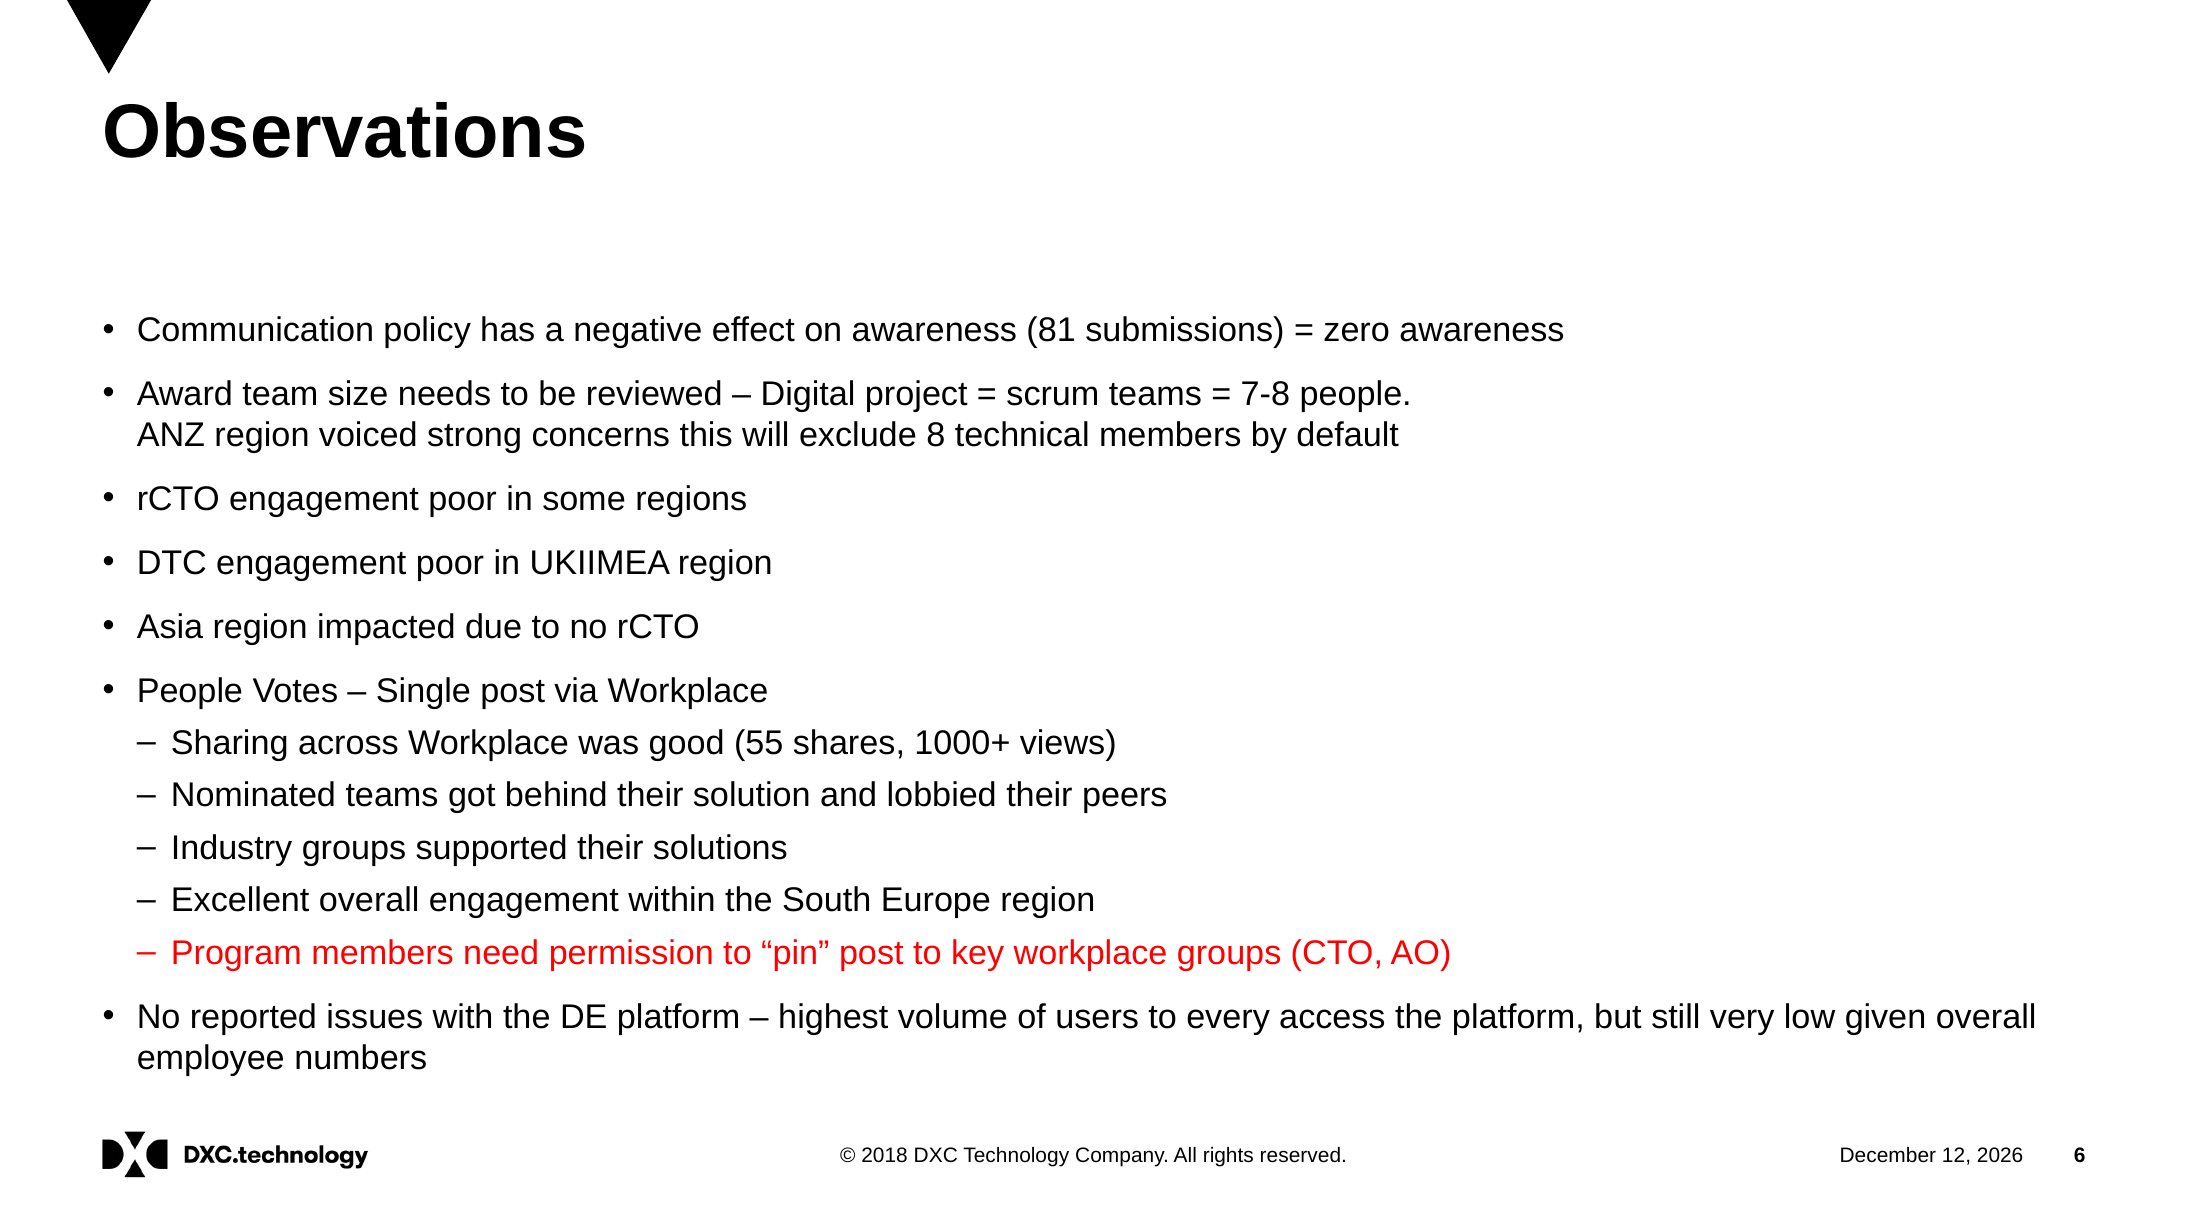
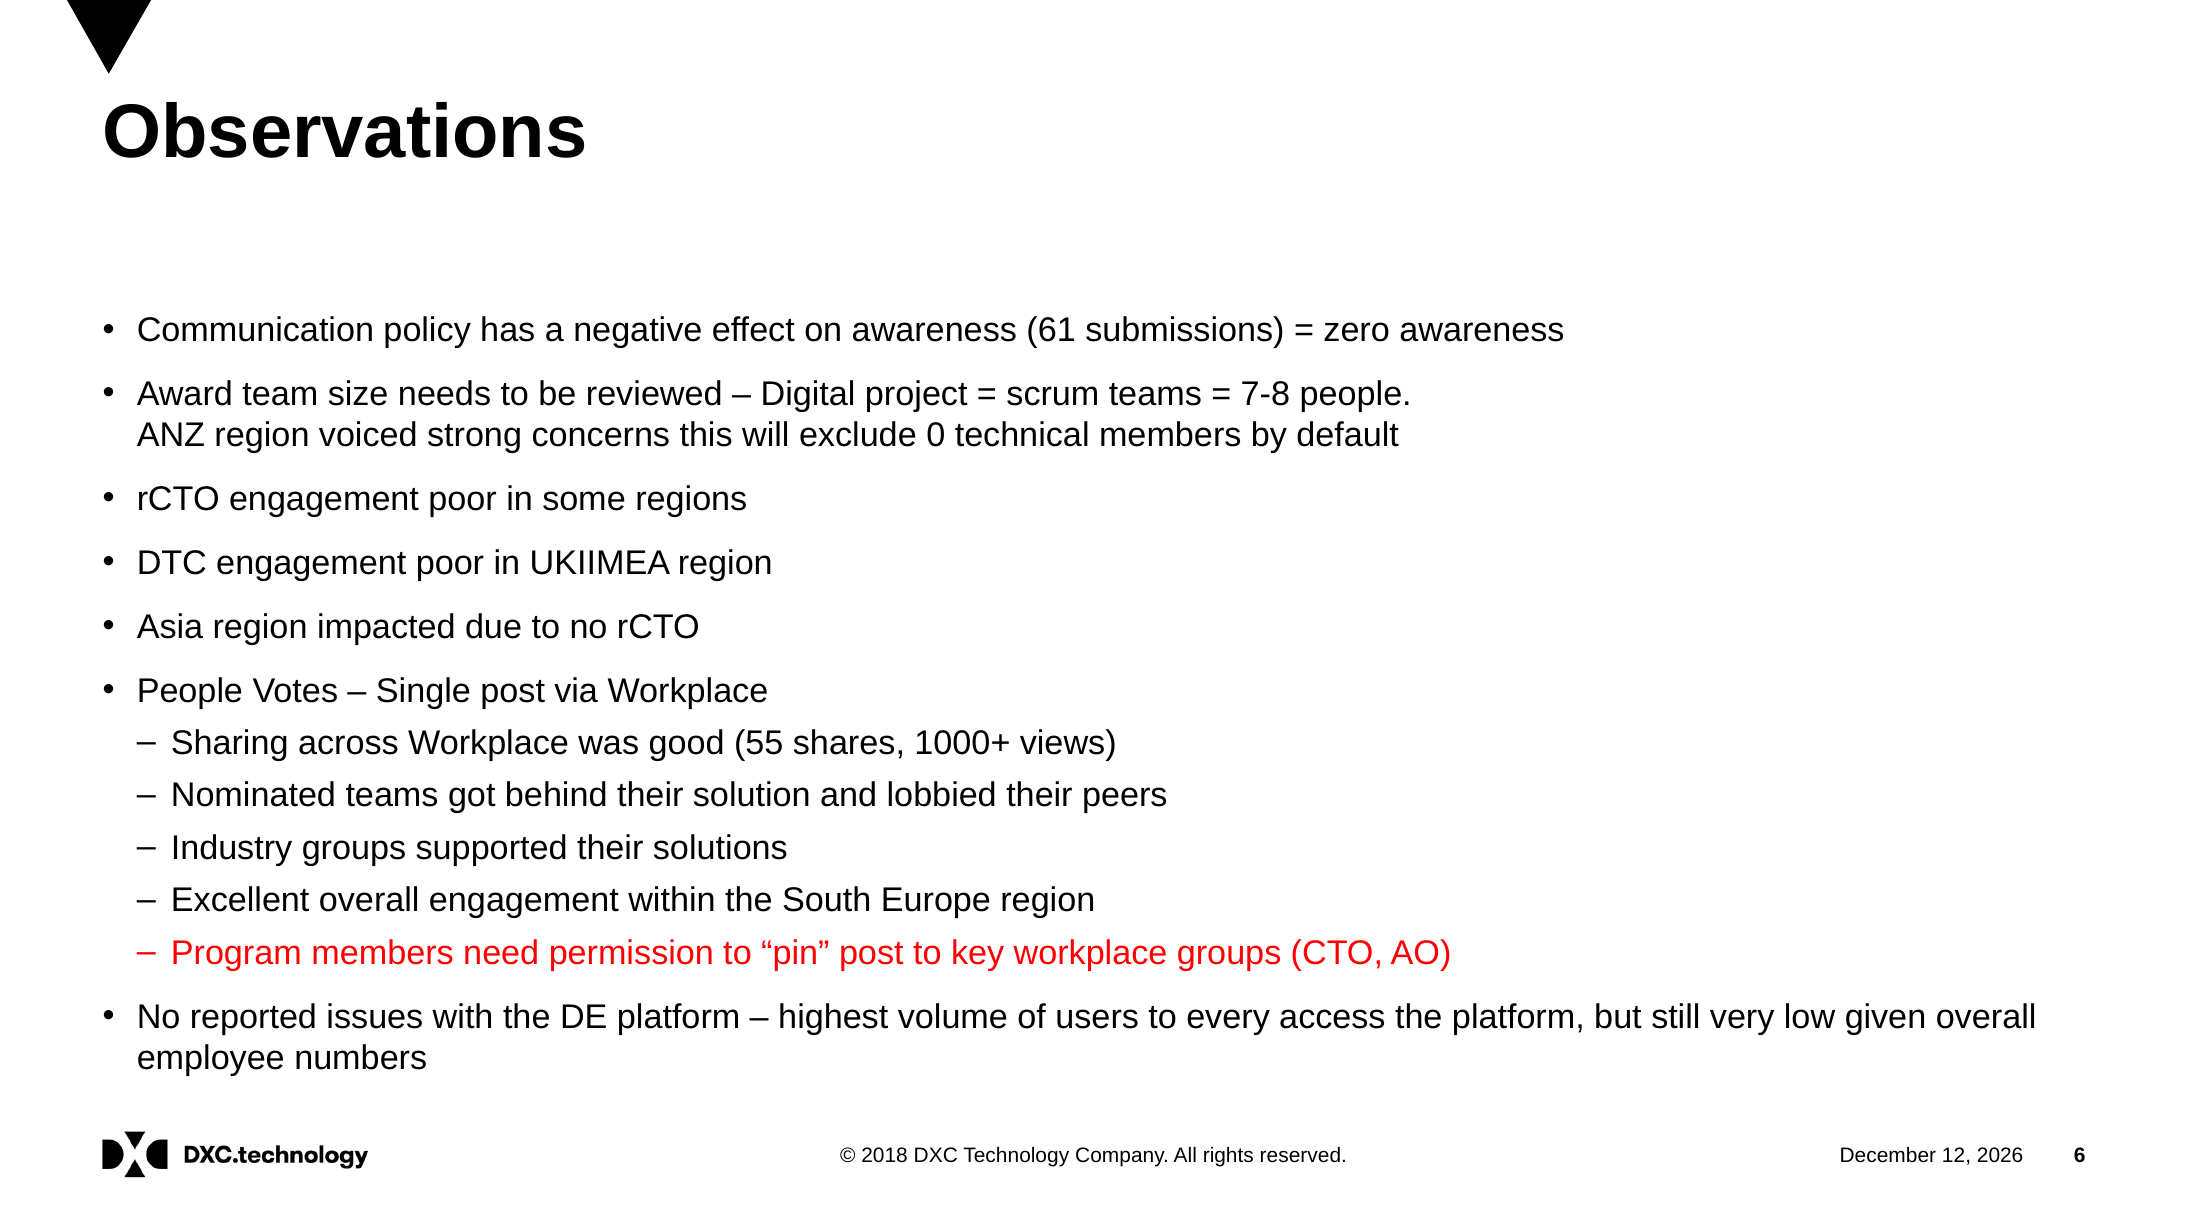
81: 81 -> 61 (1051, 331)
8: 8 -> 0 (936, 435)
